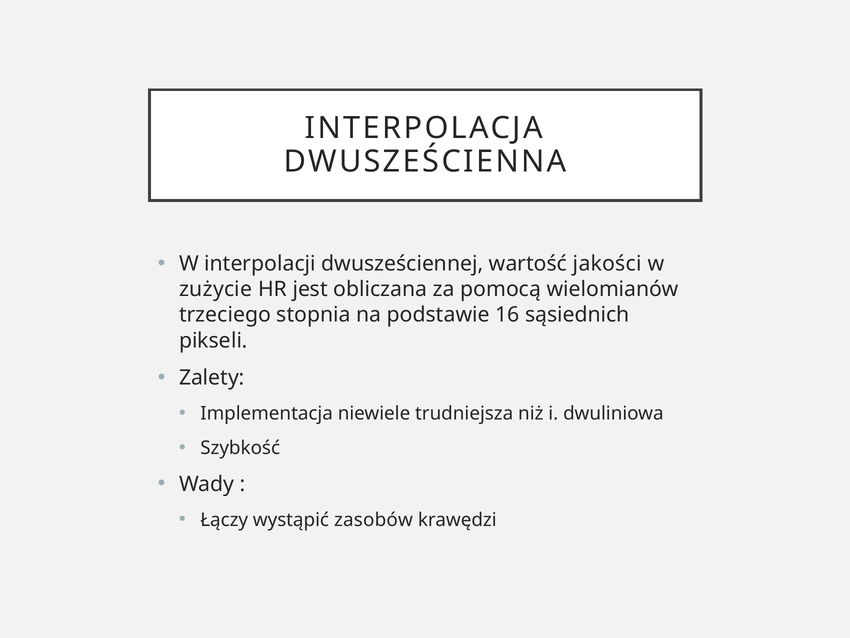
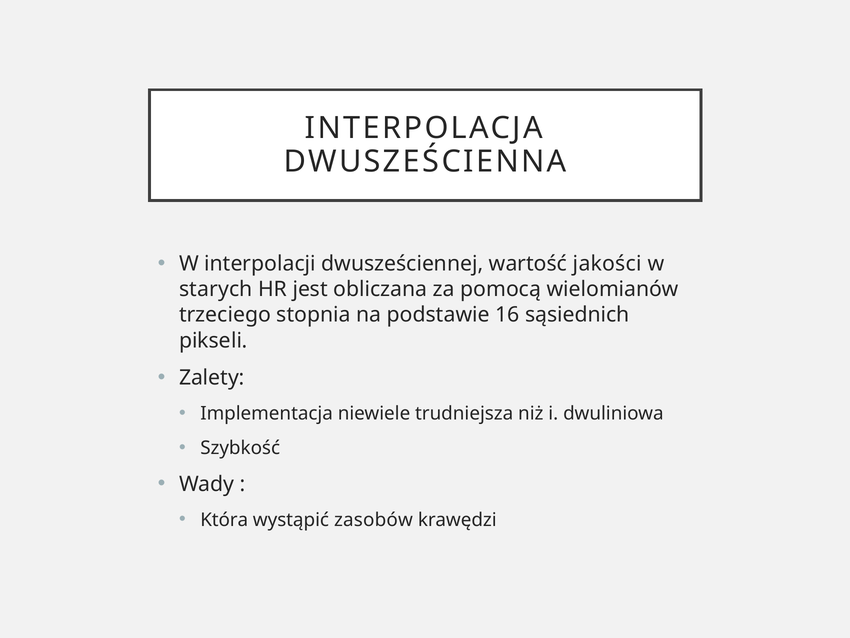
zużycie: zużycie -> starych (216, 289)
Łączy: Łączy -> Która (224, 519)
